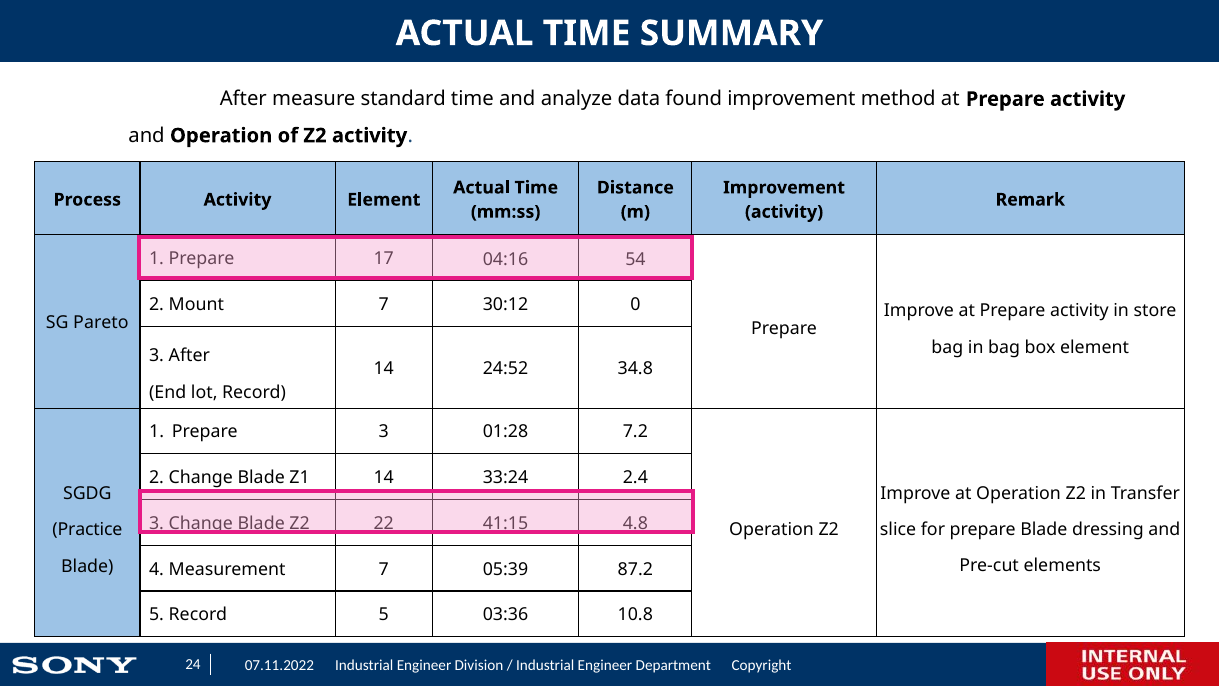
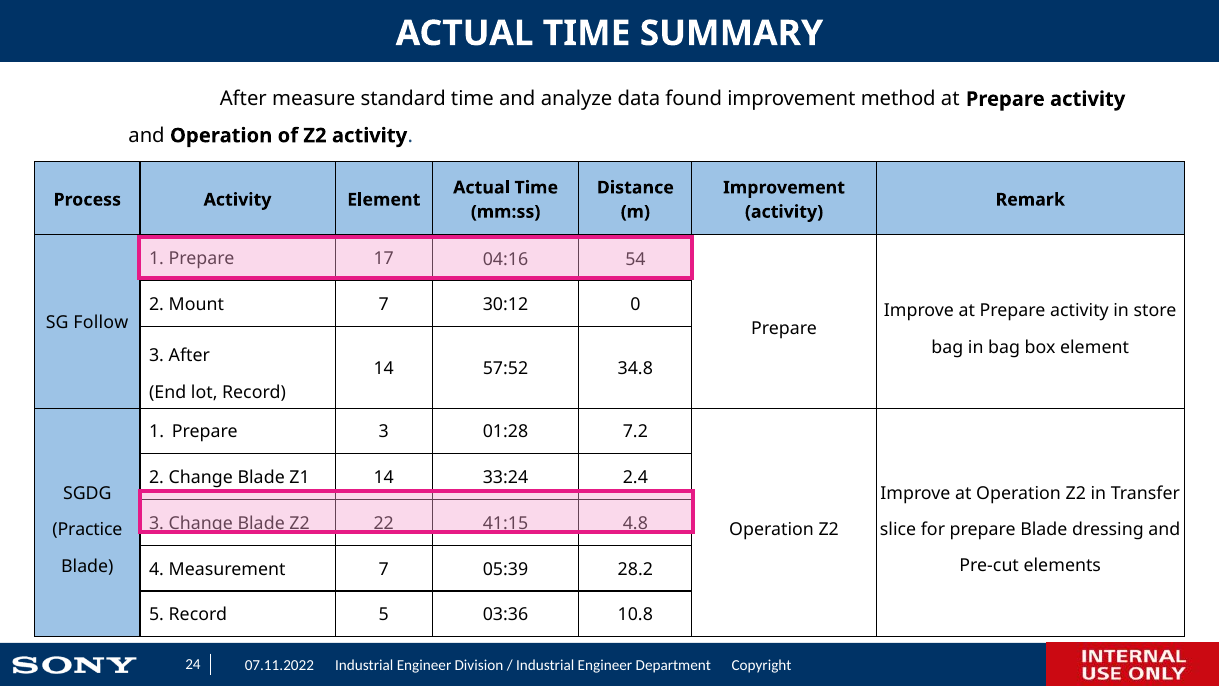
Pareto: Pareto -> Follow (101, 323)
24:52: 24:52 -> 57:52 (506, 368)
87.2: 87.2 -> 28.2 (635, 569)
